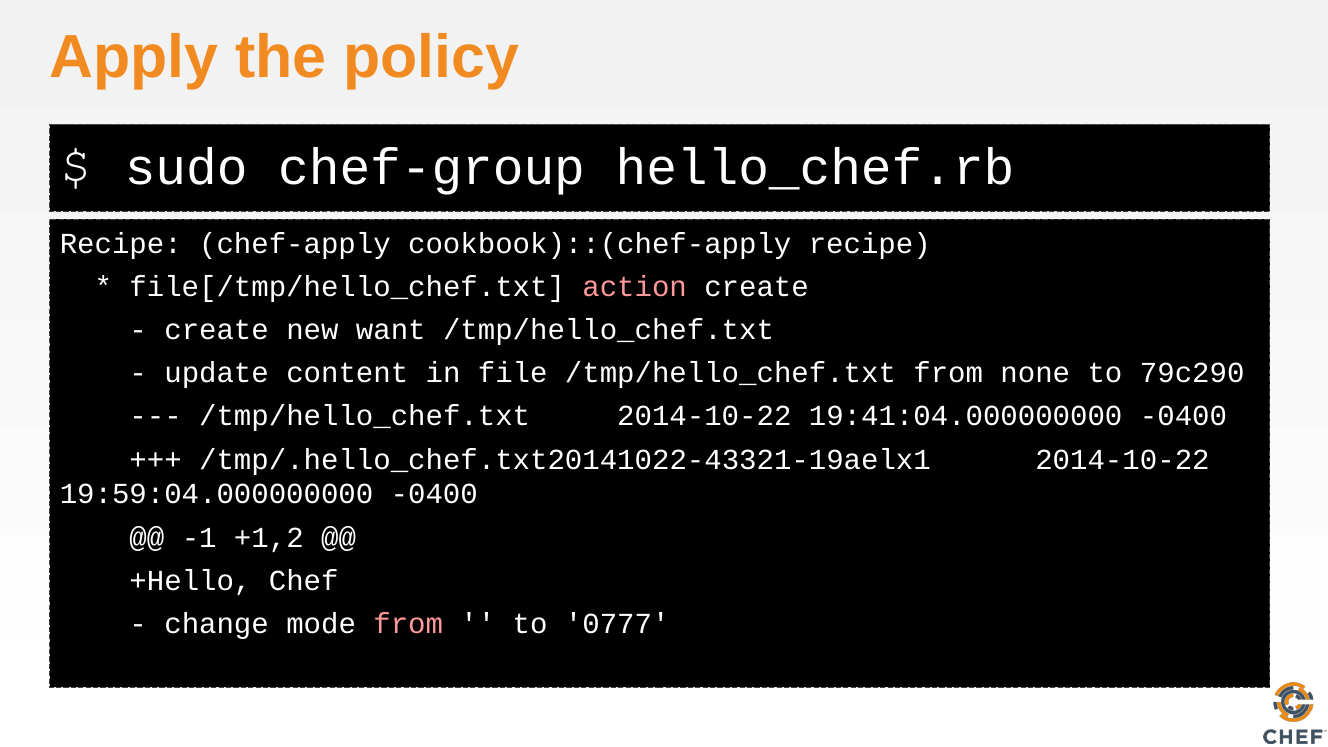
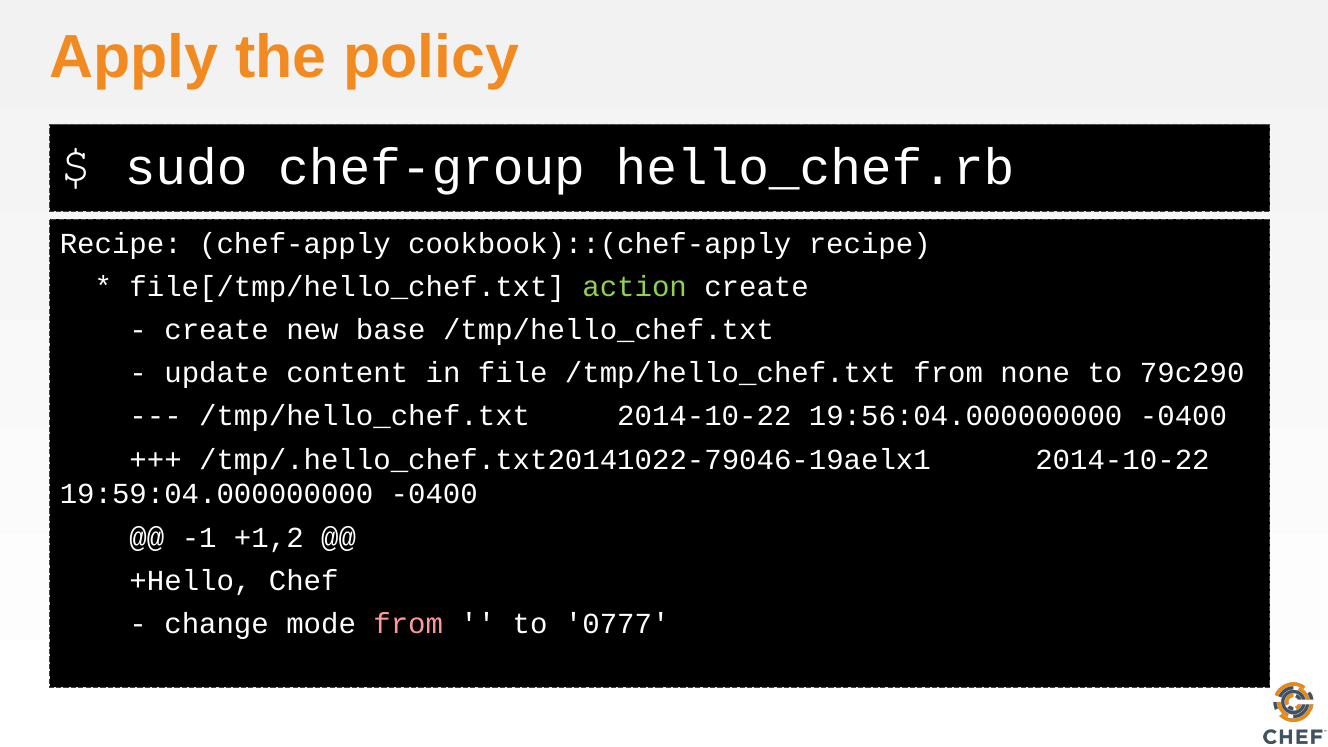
action colour: pink -> light green (635, 287)
want: want -> base (391, 330)
19:41:04.000000000: 19:41:04.000000000 -> 19:56:04.000000000 (966, 416)
/tmp/.hello_chef.txt20141022-43321-19aelx1: /tmp/.hello_chef.txt20141022-43321-19aelx1 -> /tmp/.hello_chef.txt20141022-79046-19aelx1 (565, 459)
